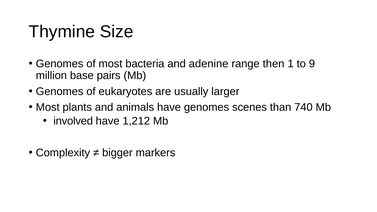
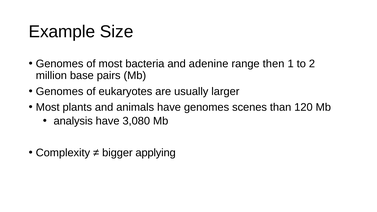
Thymine: Thymine -> Example (62, 32)
9: 9 -> 2 (312, 64)
740: 740 -> 120 (303, 107)
involved: involved -> analysis (73, 121)
1,212: 1,212 -> 3,080 (136, 121)
markers: markers -> applying (156, 153)
